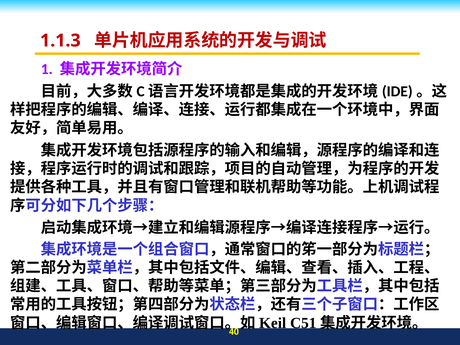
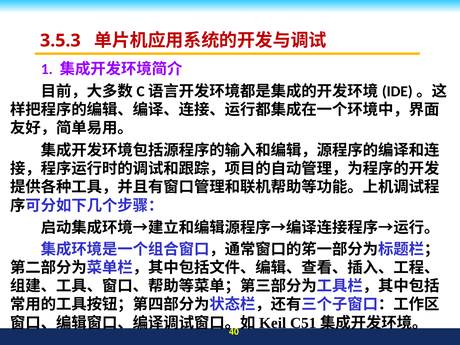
1.1.3: 1.1.3 -> 3.5.3 (60, 41)
